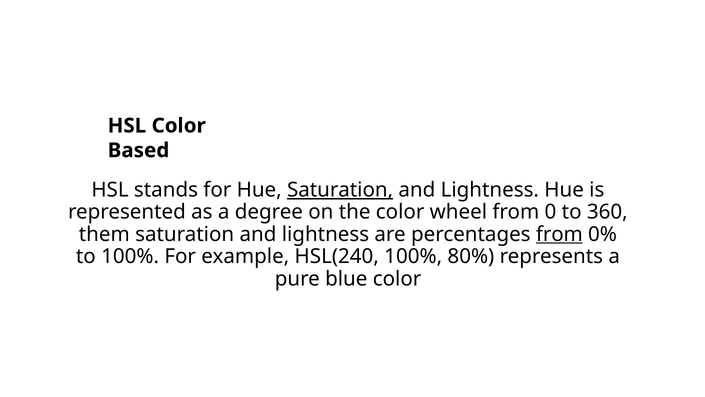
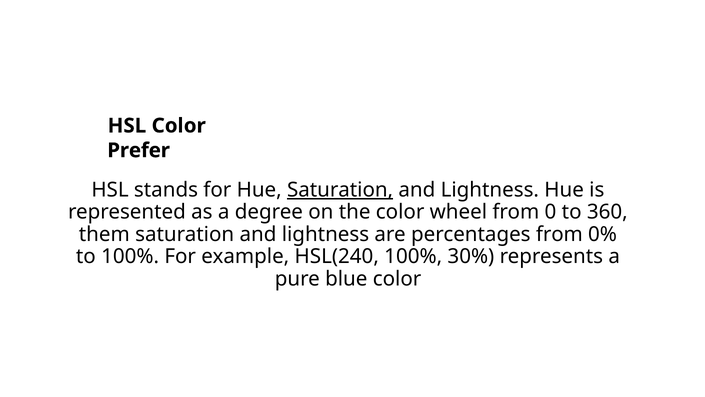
Based: Based -> Prefer (139, 150)
from underline: present -> none (559, 234)
80%: 80% -> 30% (471, 256)
